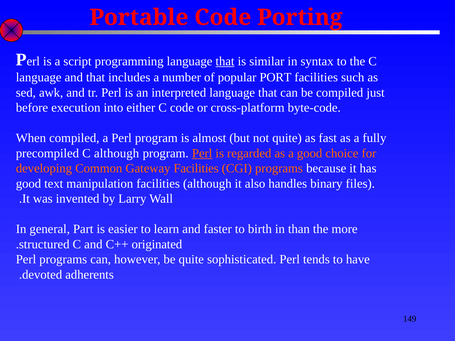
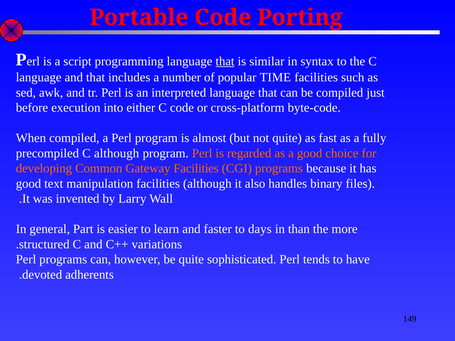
PORT: PORT -> TIME (275, 77)
Perl underline: present -> none (202, 153)
birth: birth -> days (260, 229)
originated: originated -> variations (157, 244)
